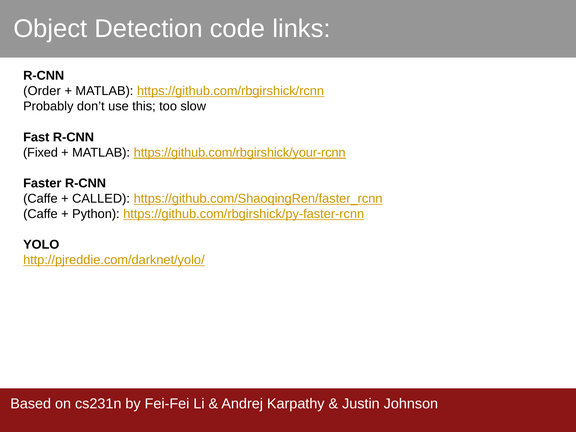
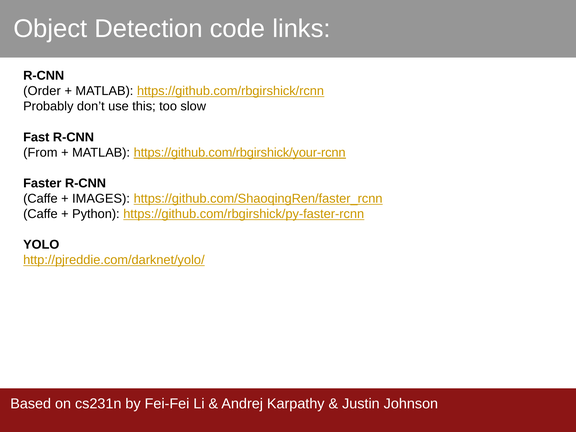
Fixed: Fixed -> From (40, 152)
CALLED: CALLED -> IMAGES (101, 199)
